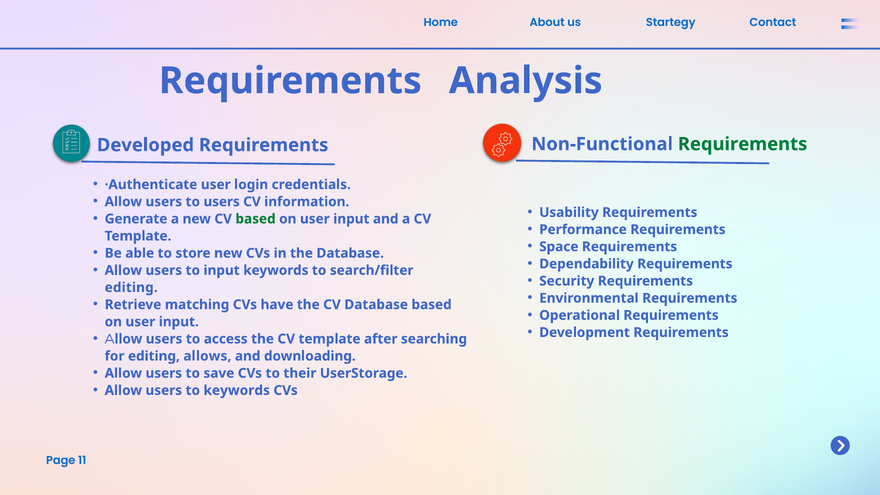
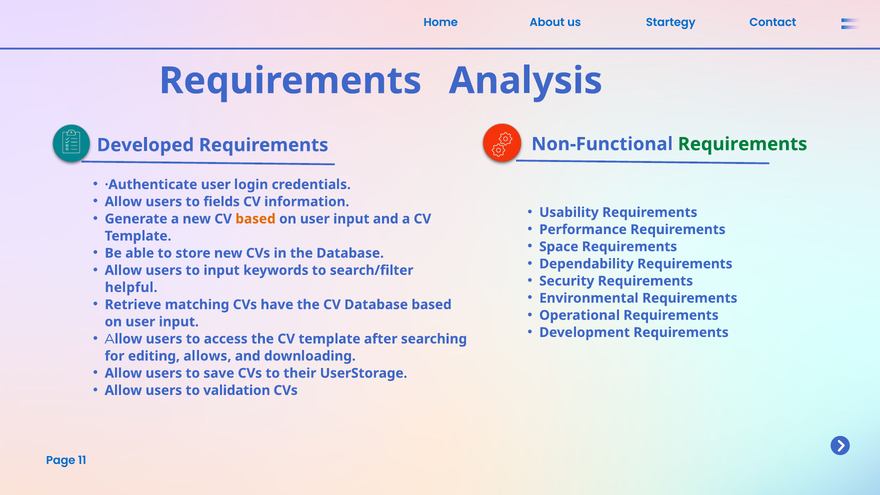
to users: users -> fields (222, 202)
based colour: green -> orange (256, 219)
editing: editing -> helpful (131, 287)
to keywords: keywords -> validation (237, 390)
